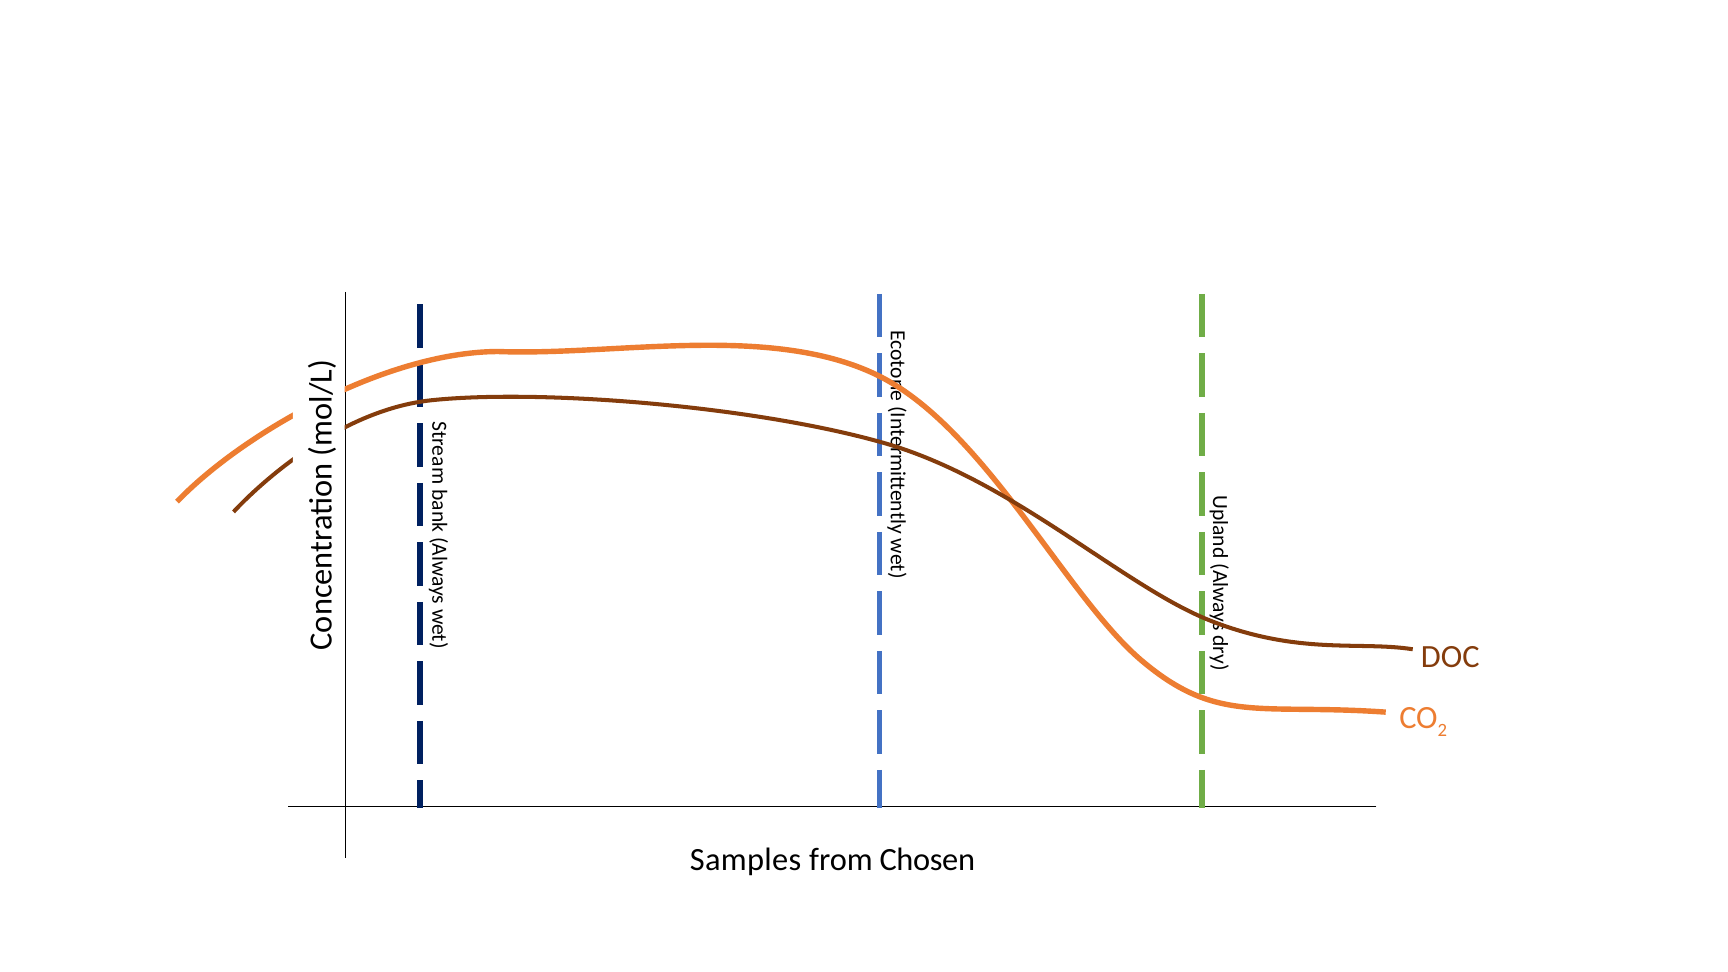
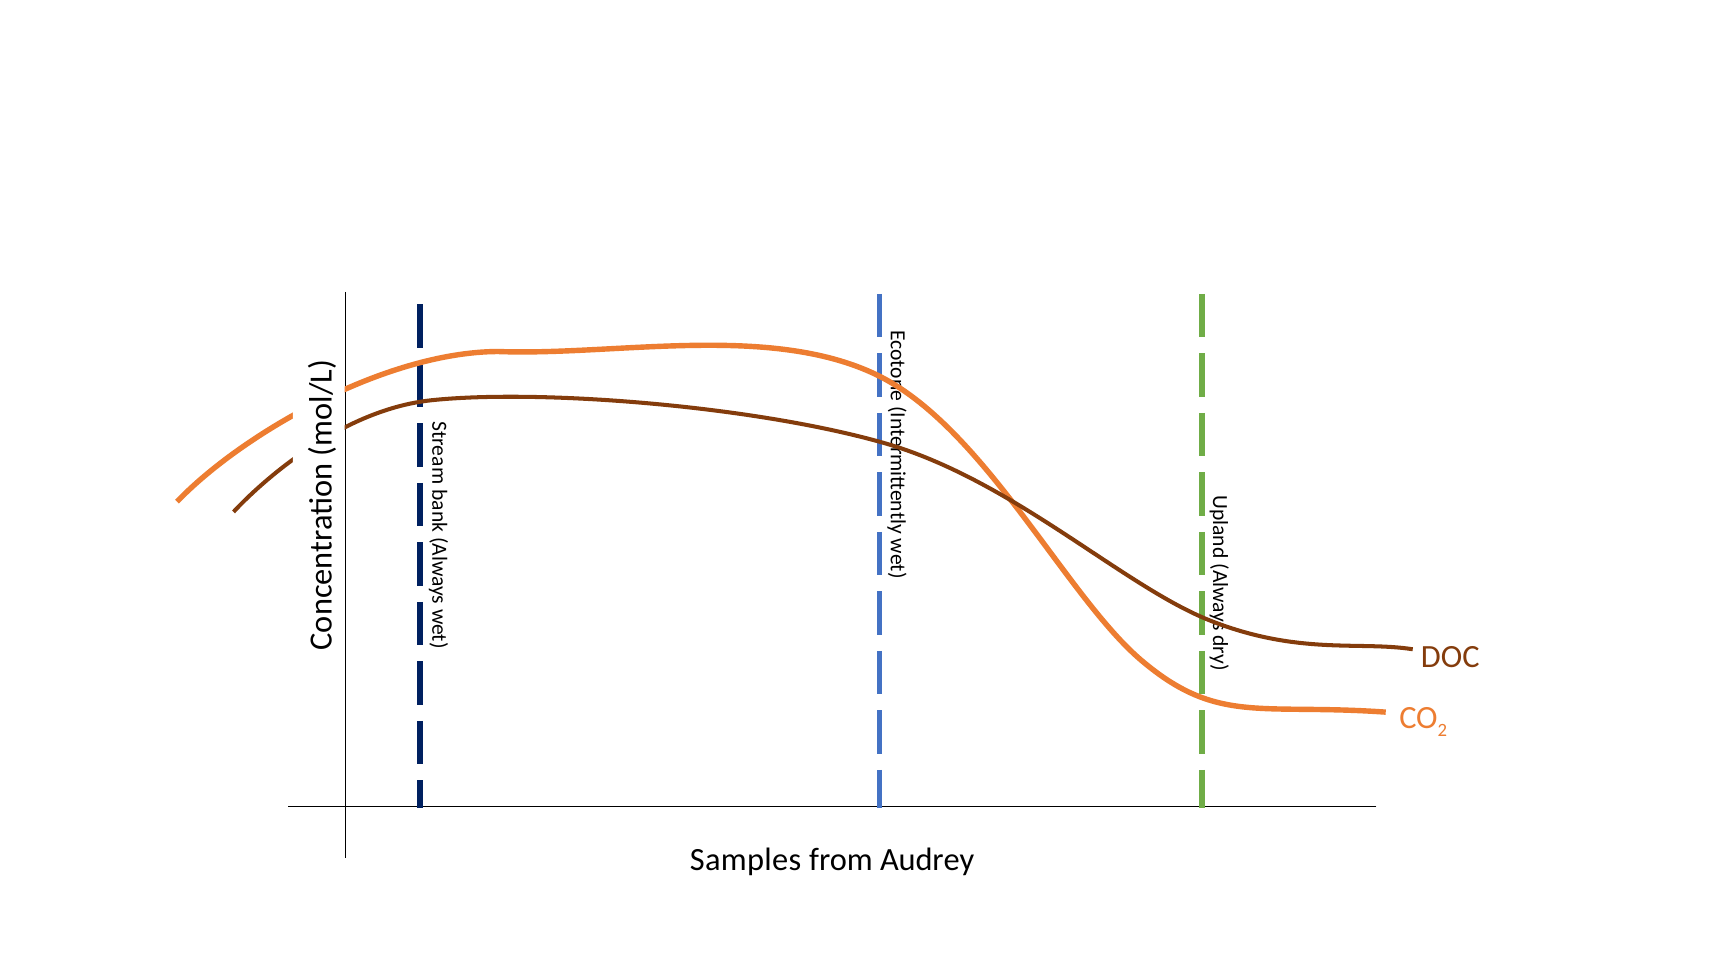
Chosen: Chosen -> Audrey (927, 860)
